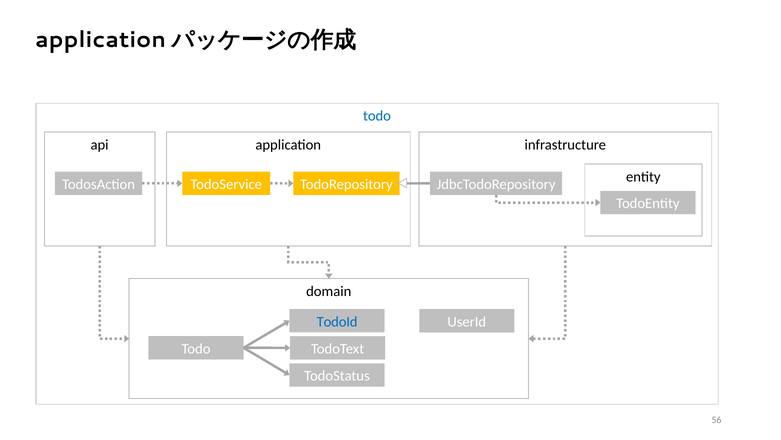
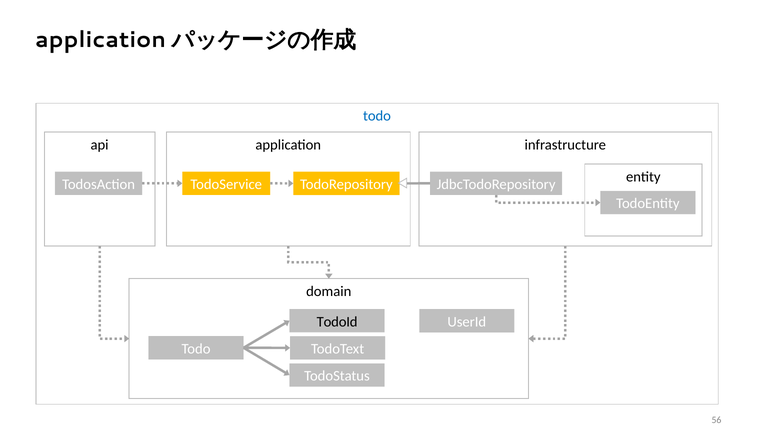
TodoId colour: blue -> black (337, 321)
